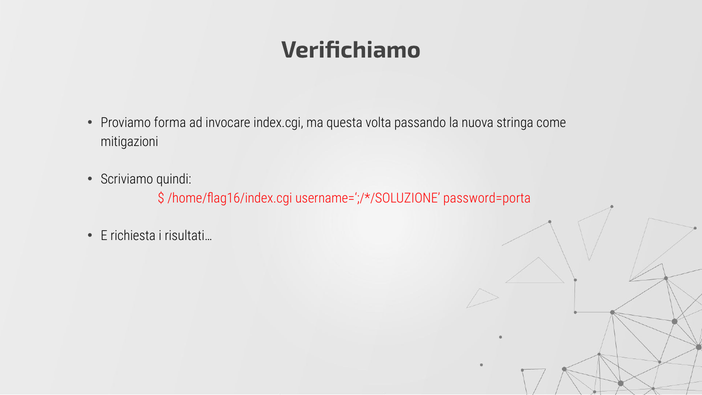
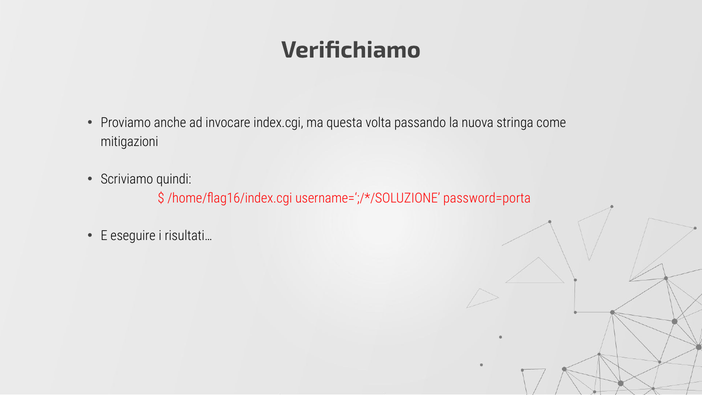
forma: forma -> anche (170, 123)
richiesta: richiesta -> eseguire (133, 236)
